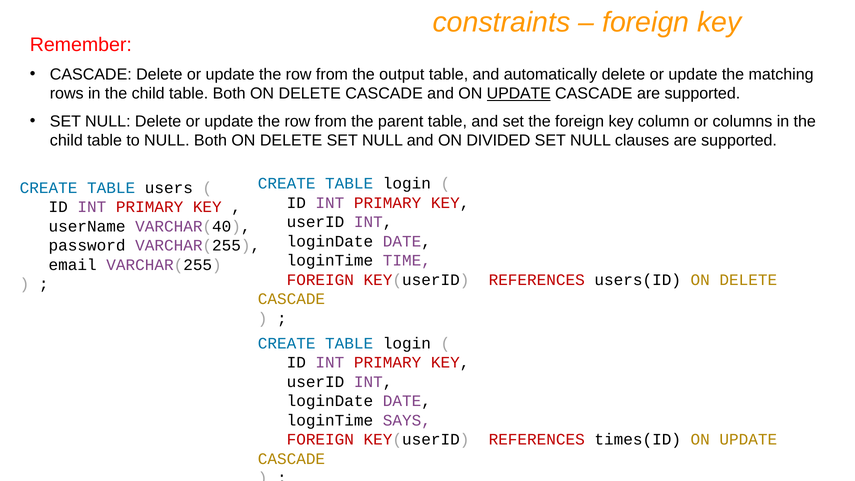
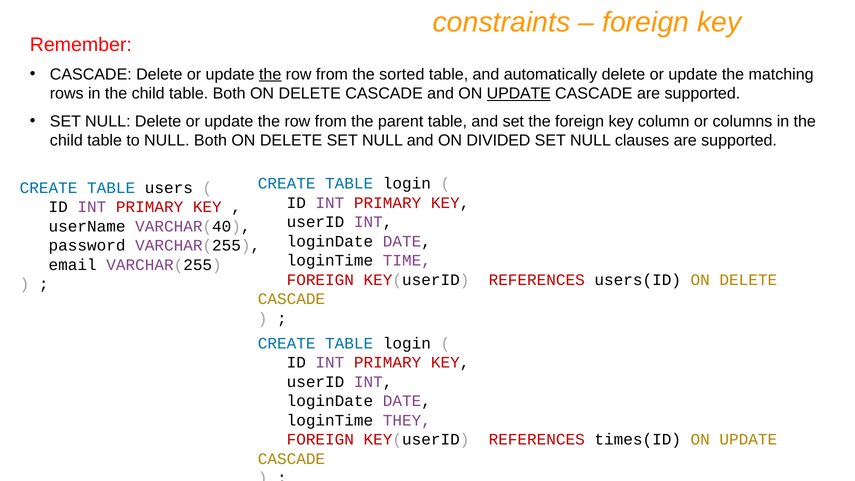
the underline: none -> present (270, 74)
output: output -> sorted (402, 74)
SAYS: SAYS -> THEY (407, 420)
